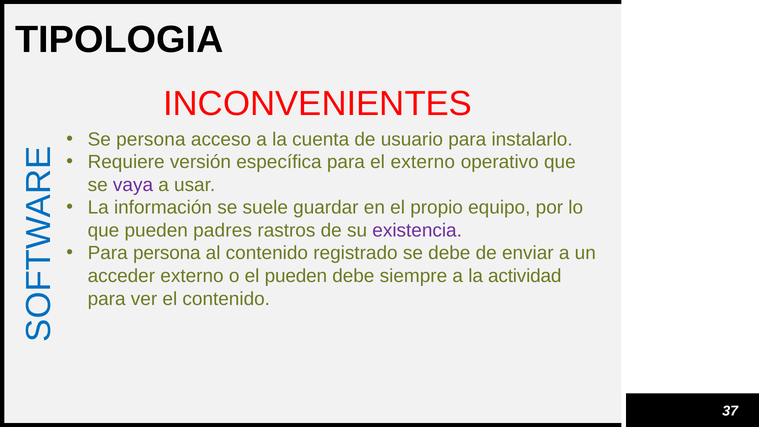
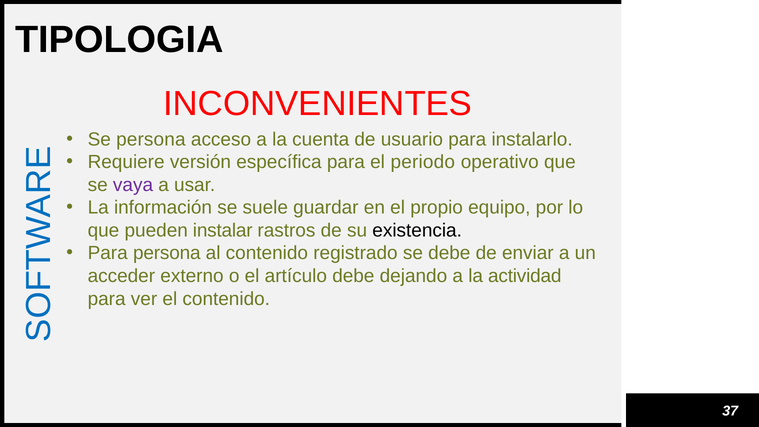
el externo: externo -> periodo (423, 162)
padres: padres -> instalar (223, 230)
existencia colour: purple -> black (417, 230)
el pueden: pueden -> artículo (296, 276)
siempre: siempre -> dejando (413, 276)
